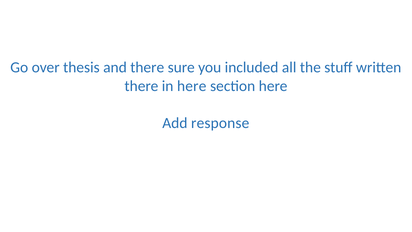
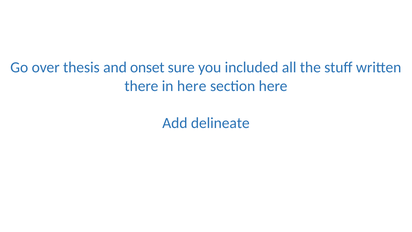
and there: there -> onset (147, 67)
response: response -> delineate (220, 123)
